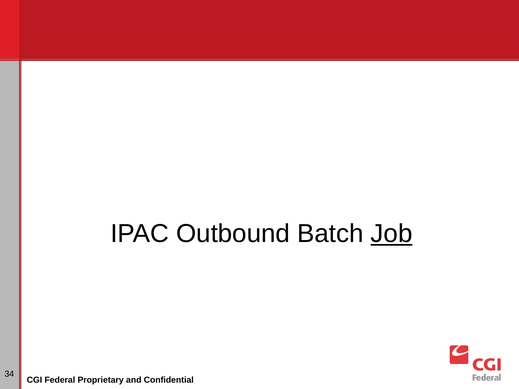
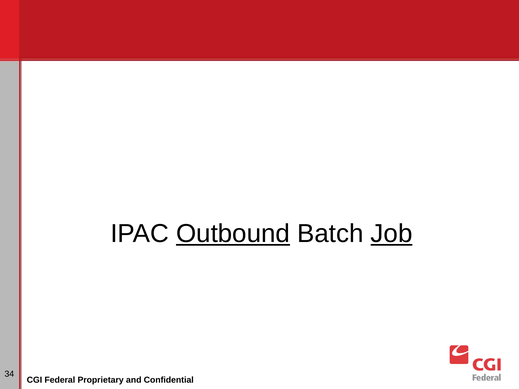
Outbound underline: none -> present (233, 234)
